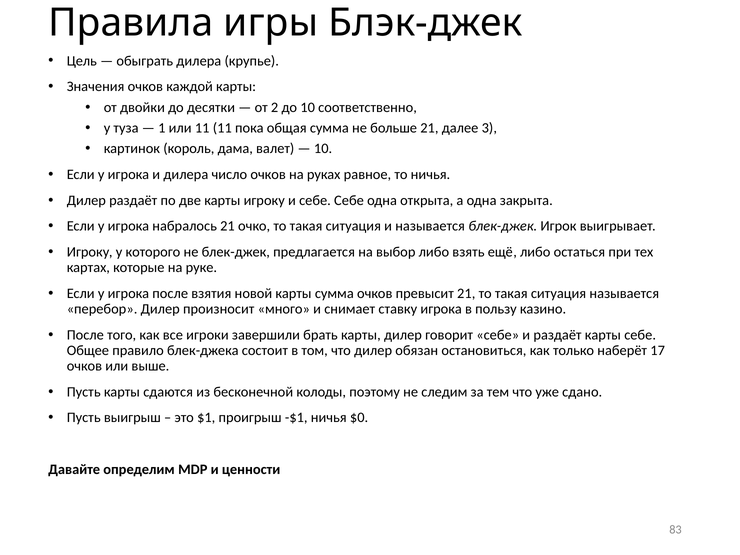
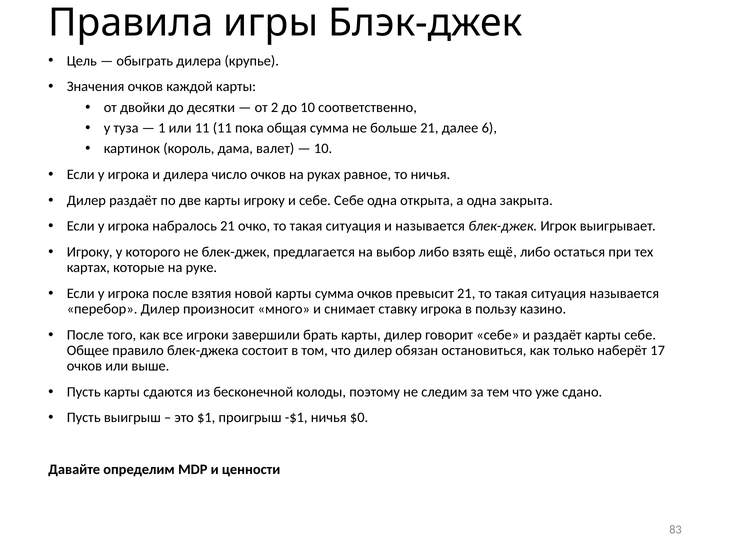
3: 3 -> 6 (489, 128)
